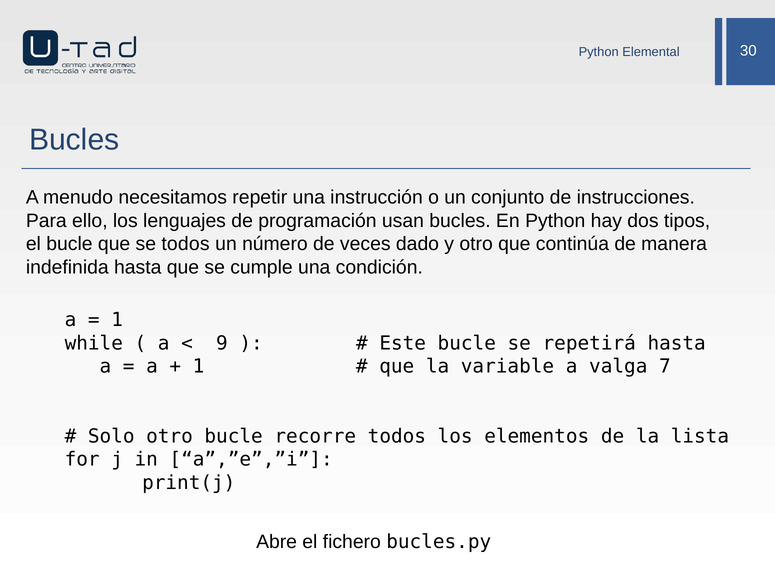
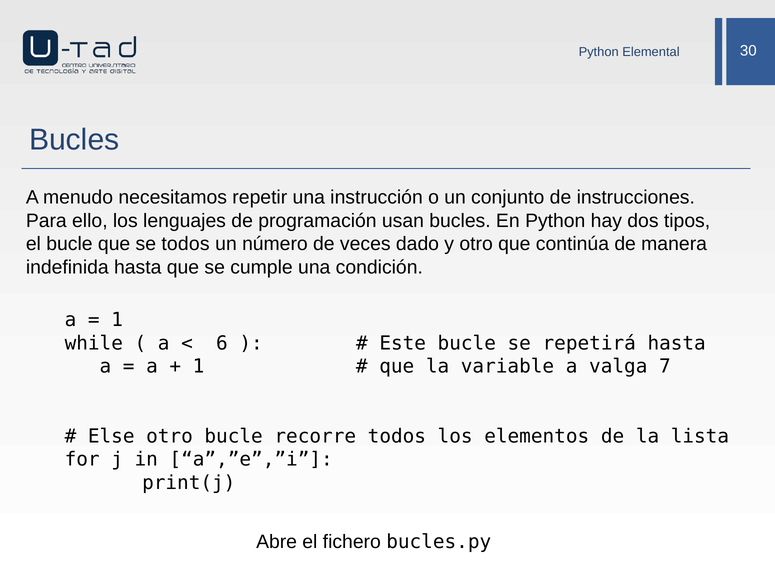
9: 9 -> 6 (222, 343)
Solo: Solo -> Else (111, 436)
